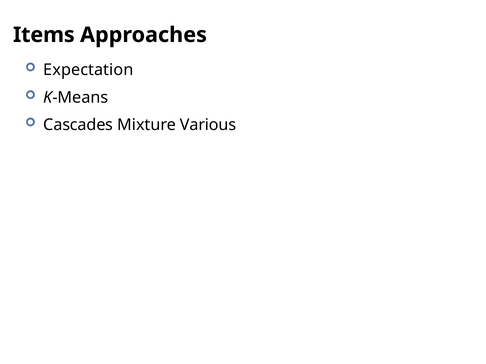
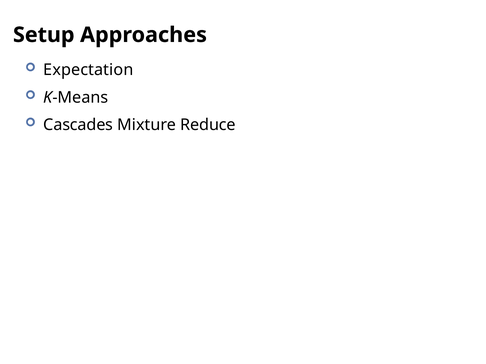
Items: Items -> Setup (44, 35)
Various: Various -> Reduce (208, 125)
